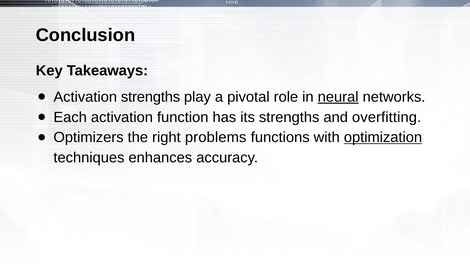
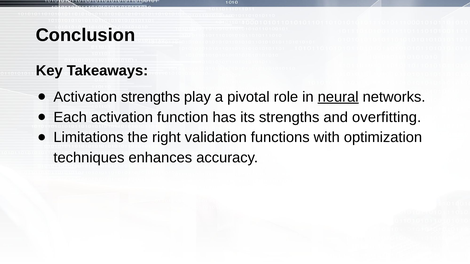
Optimizers: Optimizers -> Limitations (89, 138)
problems: problems -> validation (216, 138)
optimization underline: present -> none (383, 138)
